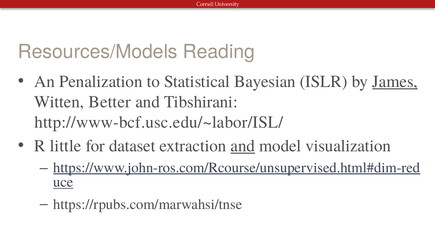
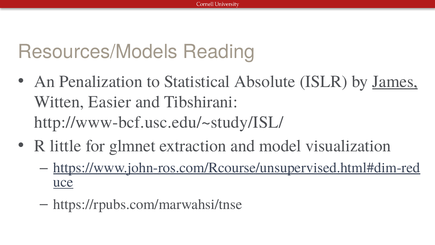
Bayesian: Bayesian -> Absolute (265, 81)
Better: Better -> Easier (110, 102)
http://www-bcf.usc.edu/~labor/ISL/: http://www-bcf.usc.edu/~labor/ISL/ -> http://www-bcf.usc.edu/~study/ISL/ (159, 122)
dataset: dataset -> glmnet (132, 146)
and underline: present -> none (243, 146)
